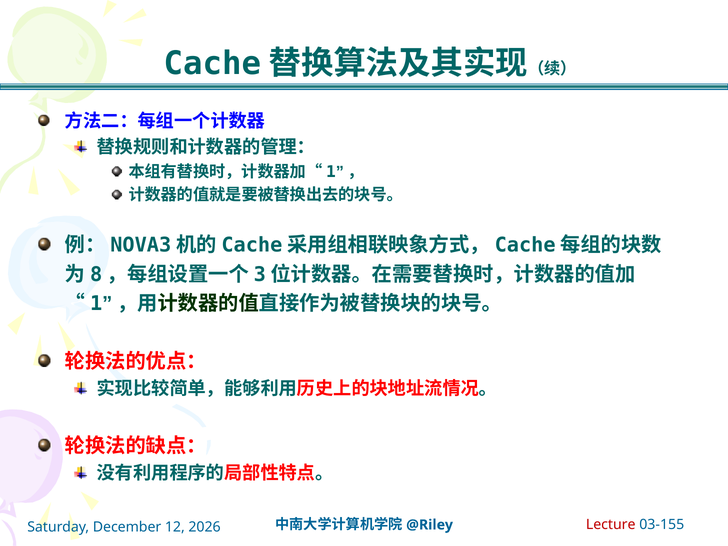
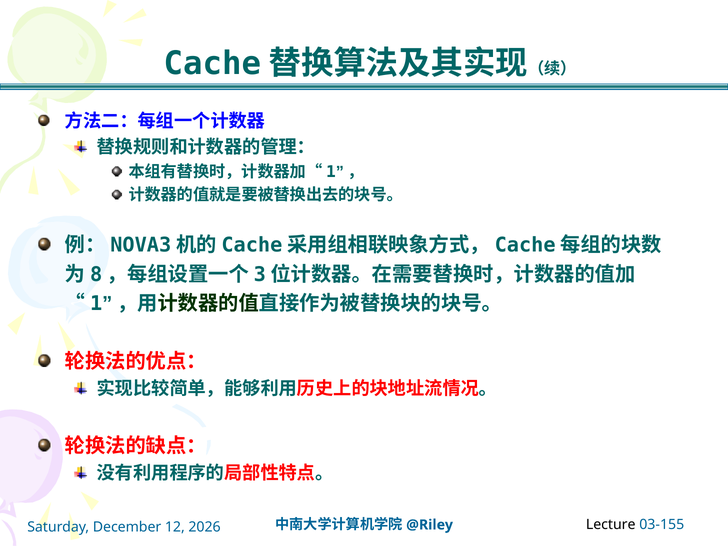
Lecture colour: red -> black (611, 525)
